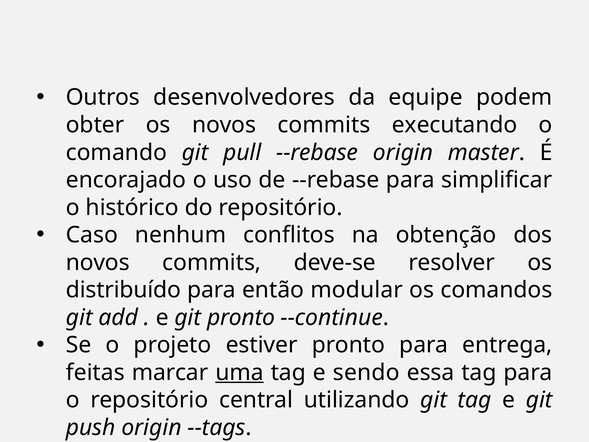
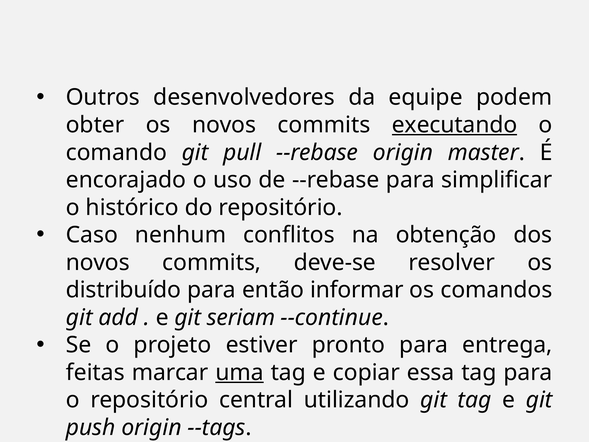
executando underline: none -> present (455, 125)
modular: modular -> informar (357, 290)
git pronto: pronto -> seriam (241, 317)
sendo: sendo -> copiar (366, 372)
